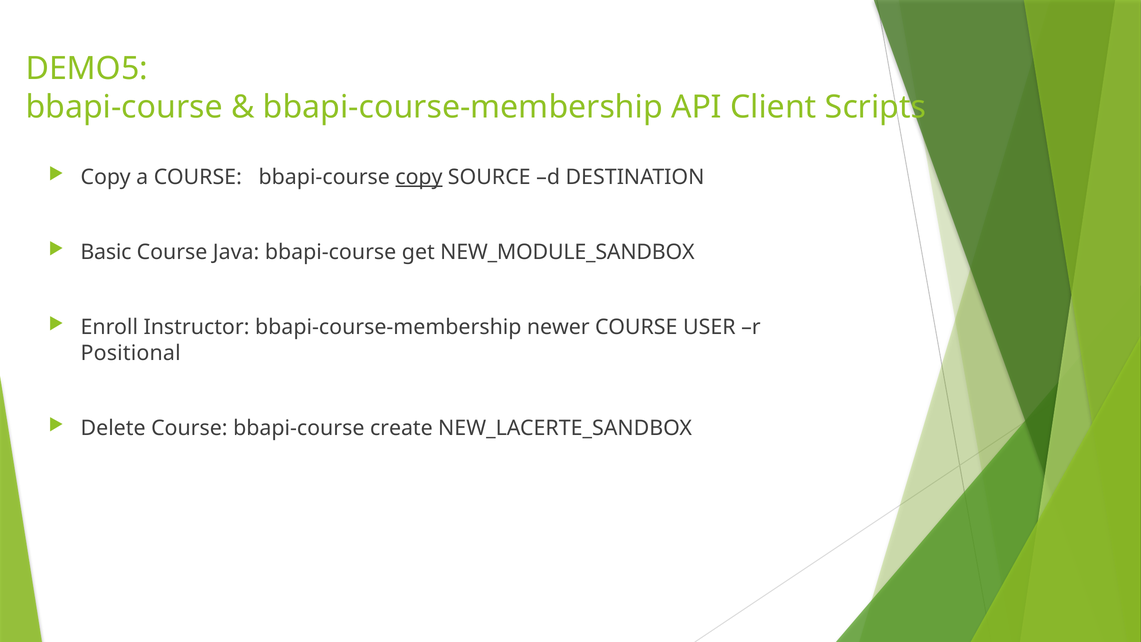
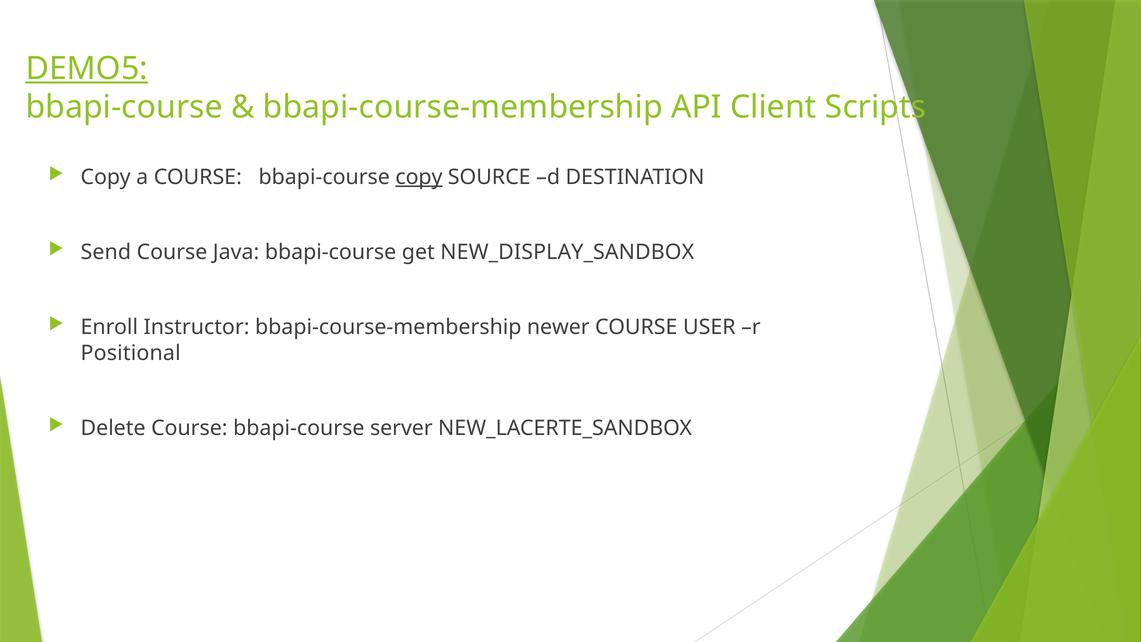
DEMO5 underline: none -> present (87, 69)
Basic: Basic -> Send (106, 252)
NEW_MODULE_SANDBOX: NEW_MODULE_SANDBOX -> NEW_DISPLAY_SANDBOX (567, 252)
create: create -> server (401, 428)
